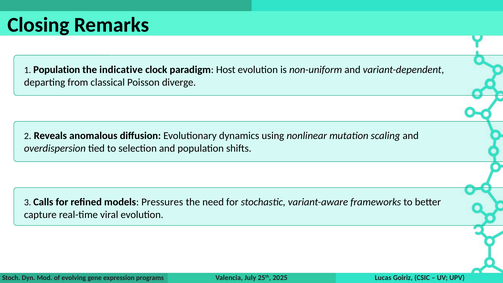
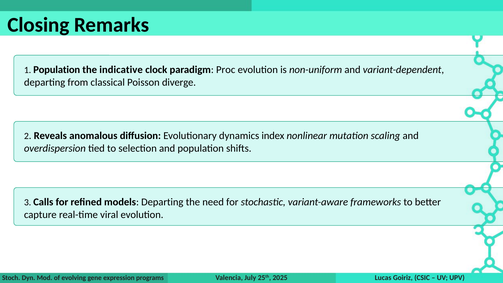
Host: Host -> Proc (226, 70)
using: using -> index (273, 136)
models Pressures: Pressures -> Departing (162, 202)
